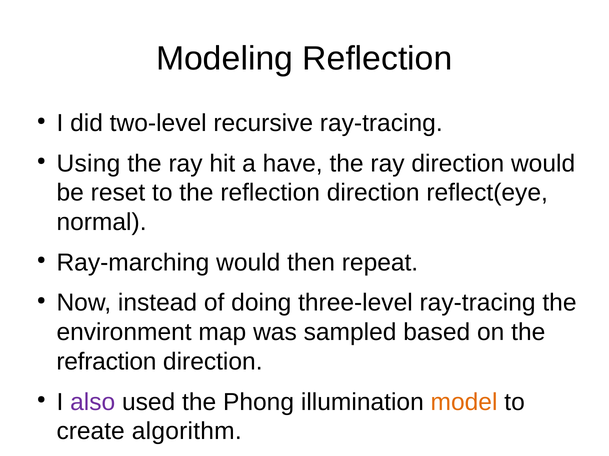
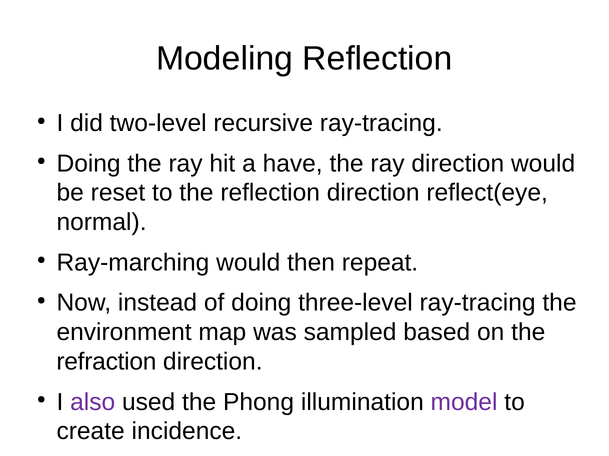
Using: Using -> Doing (89, 164)
model colour: orange -> purple (464, 403)
algorithm: algorithm -> incidence (187, 432)
